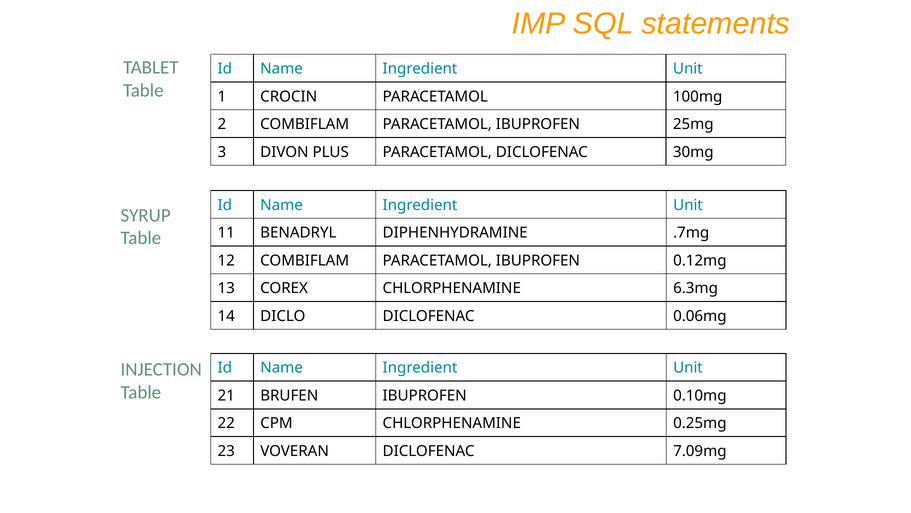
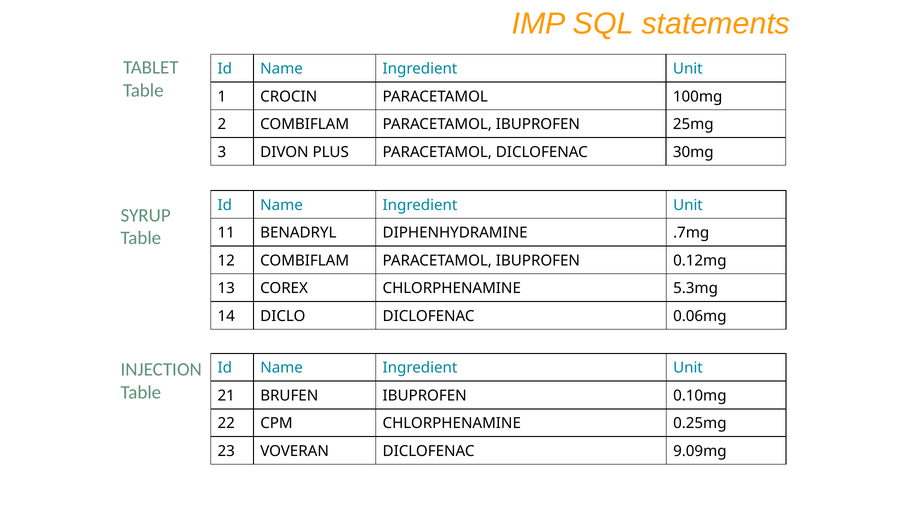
6.3mg: 6.3mg -> 5.3mg (696, 288)
7.09mg: 7.09mg -> 9.09mg (700, 451)
